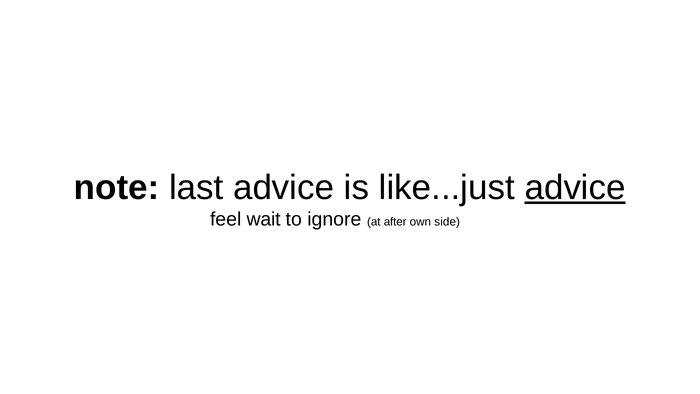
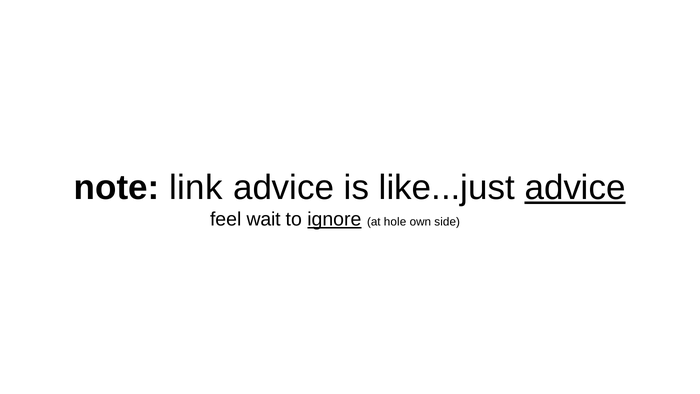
last: last -> link (196, 188)
ignore underline: none -> present (334, 219)
after: after -> hole (395, 222)
